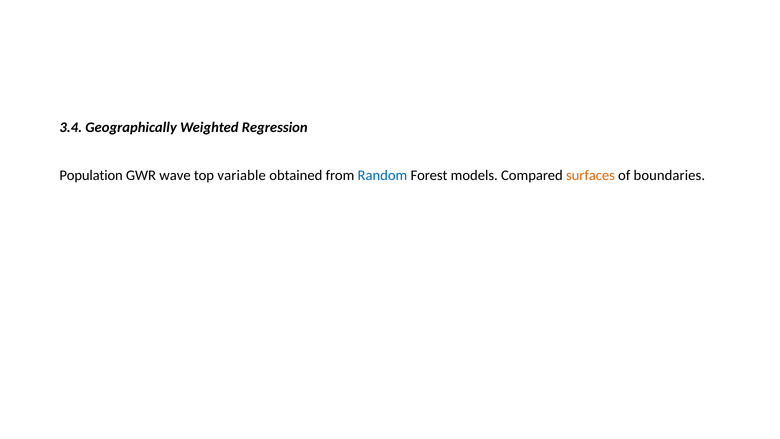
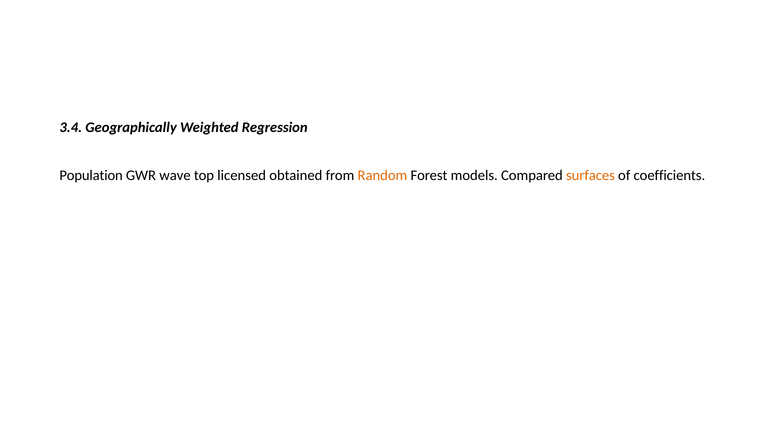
variable: variable -> licensed (242, 175)
Random colour: blue -> orange (382, 175)
boundaries: boundaries -> coefficients (669, 175)
